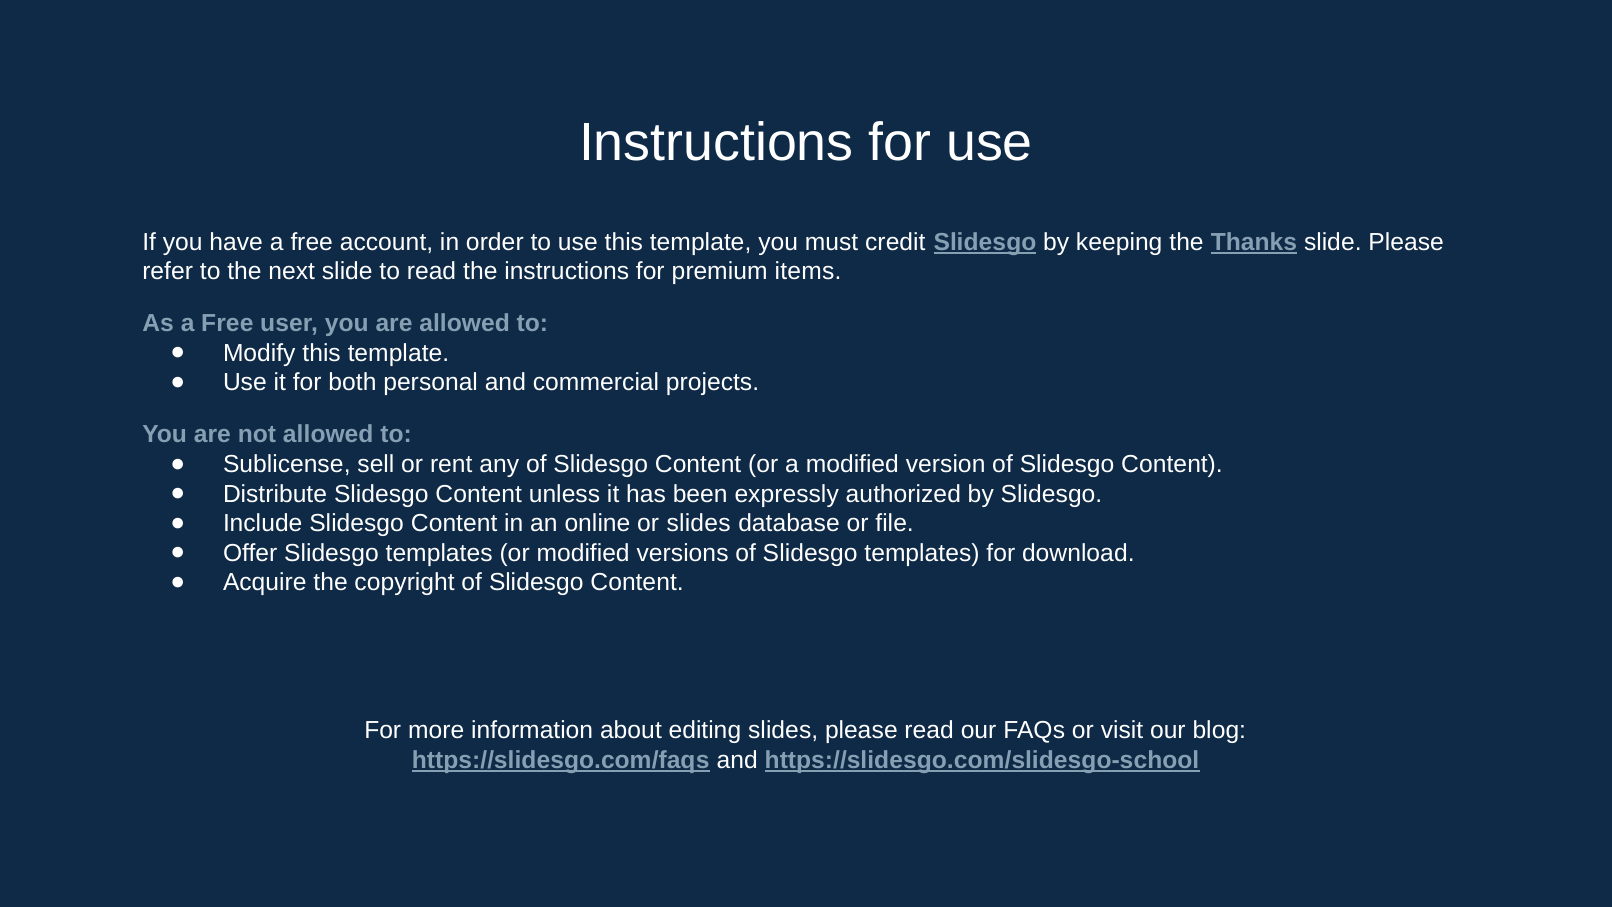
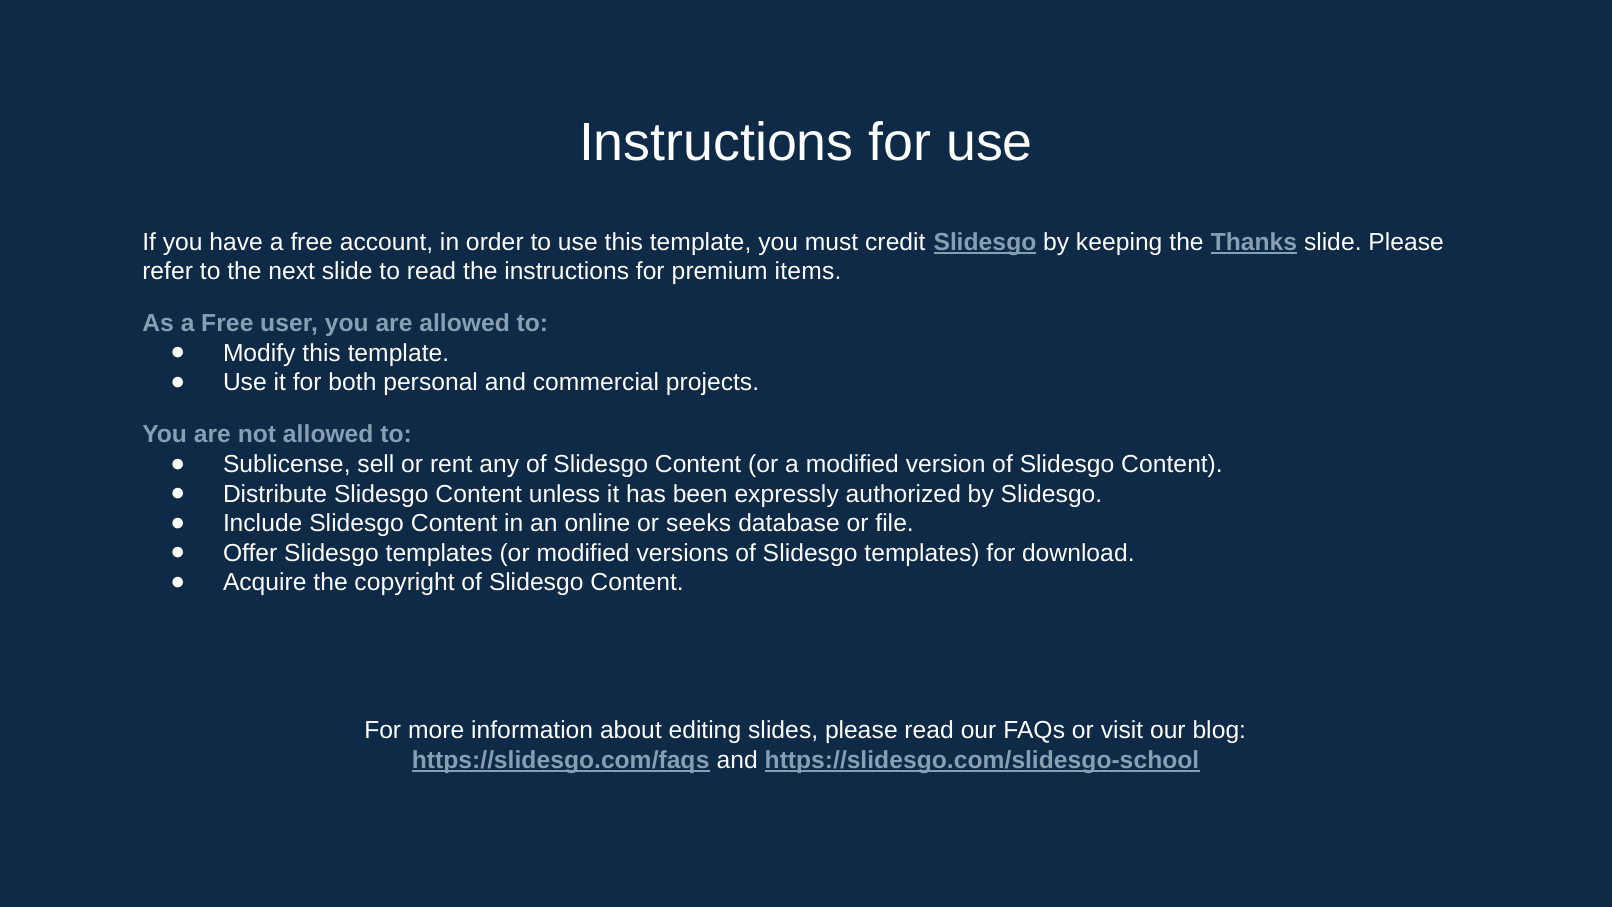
or slides: slides -> seeks (699, 523)
